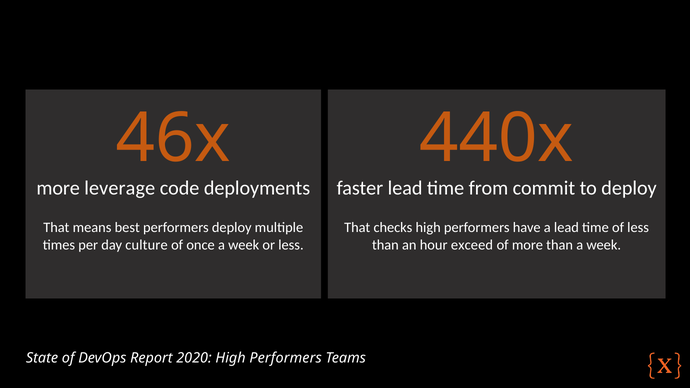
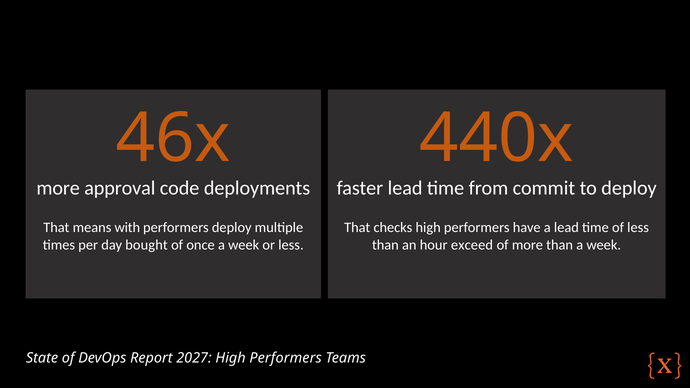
leverage: leverage -> approval (120, 188)
best: best -> with (127, 228)
culture: culture -> bought (147, 245)
2020: 2020 -> 2027 (194, 358)
